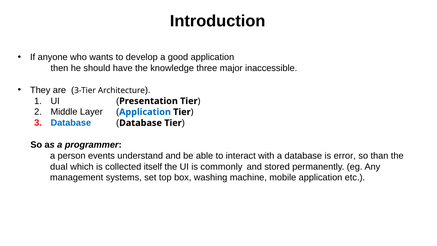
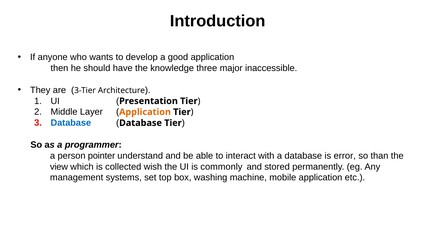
Application colour: blue -> orange (145, 112)
events: events -> pointer (102, 156)
dual: dual -> view (59, 167)
itself: itself -> wish (153, 167)
